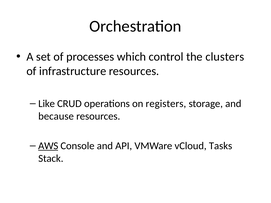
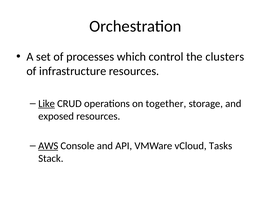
Like underline: none -> present (47, 104)
registers: registers -> together (166, 104)
because: because -> exposed (56, 116)
